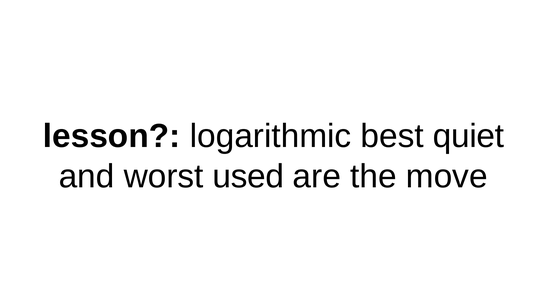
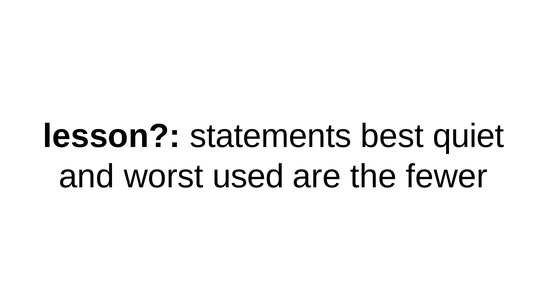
logarithmic: logarithmic -> statements (271, 136)
move: move -> fewer (447, 176)
